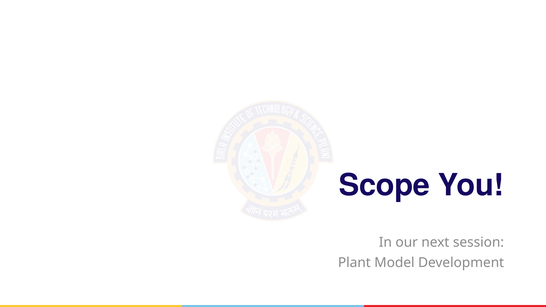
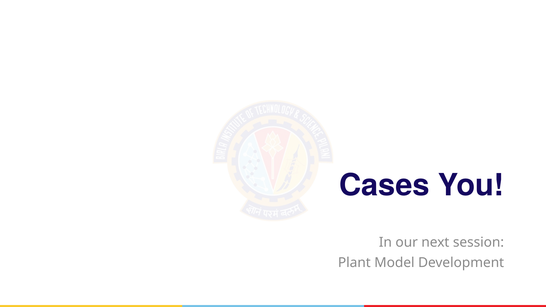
Scope: Scope -> Cases (384, 186)
